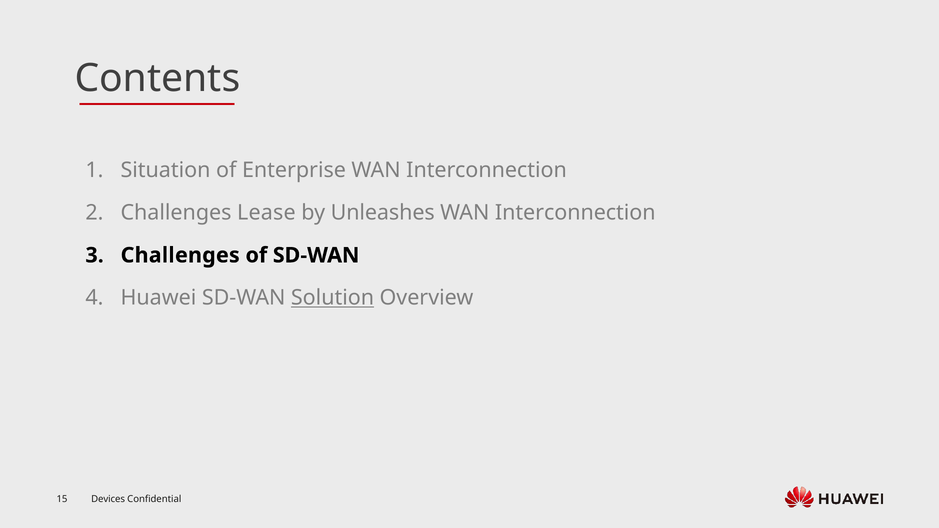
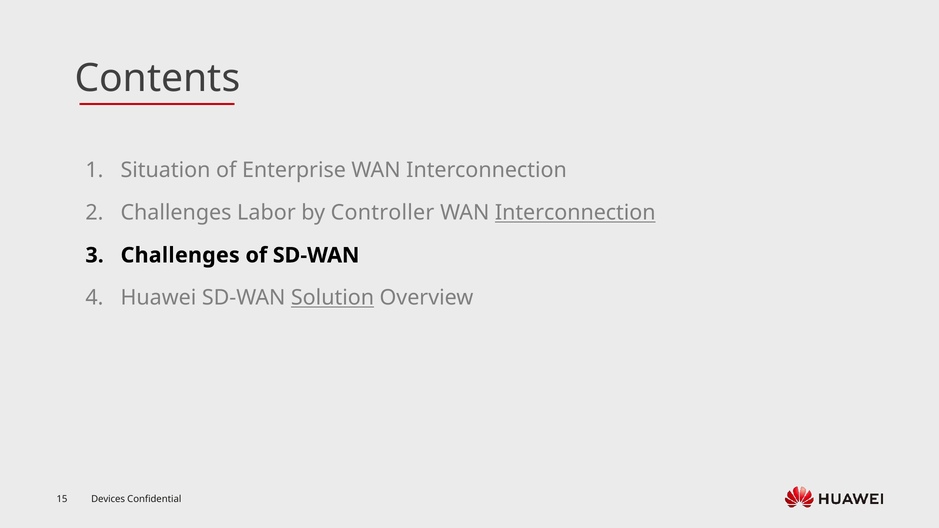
Lease: Lease -> Labor (266, 213)
Unleashes: Unleashes -> Controller (383, 213)
Interconnection underline: none -> present (575, 213)
